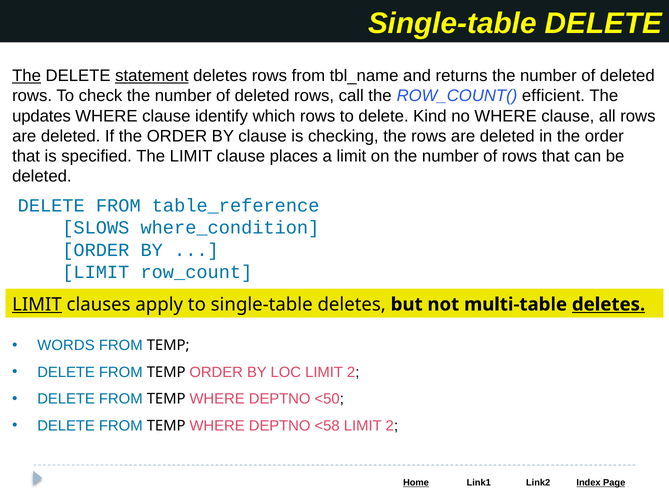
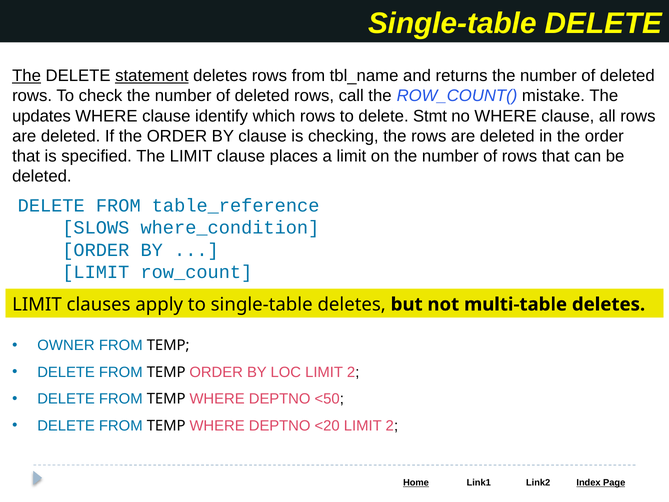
efficient: efficient -> mistake (553, 96)
Kind: Kind -> Stmt (430, 116)
LIMIT underline: present -> none (37, 304)
deletes underline: present -> none (609, 304)
WORDS: WORDS -> OWNER (66, 345)
<58: <58 -> <20 (327, 426)
